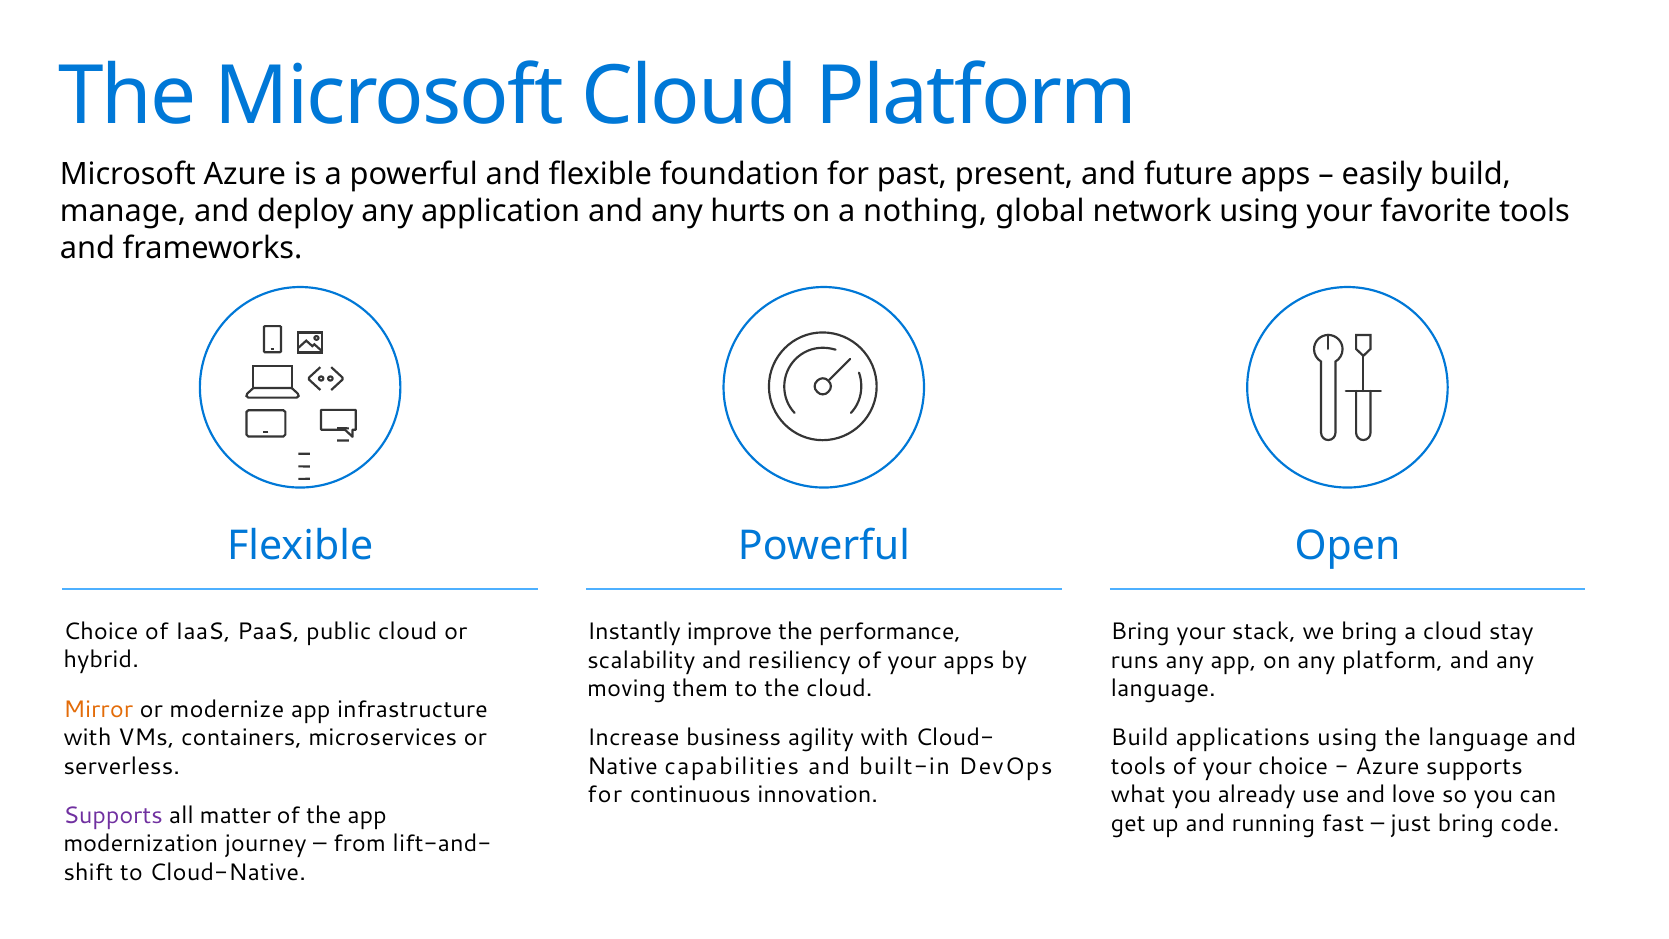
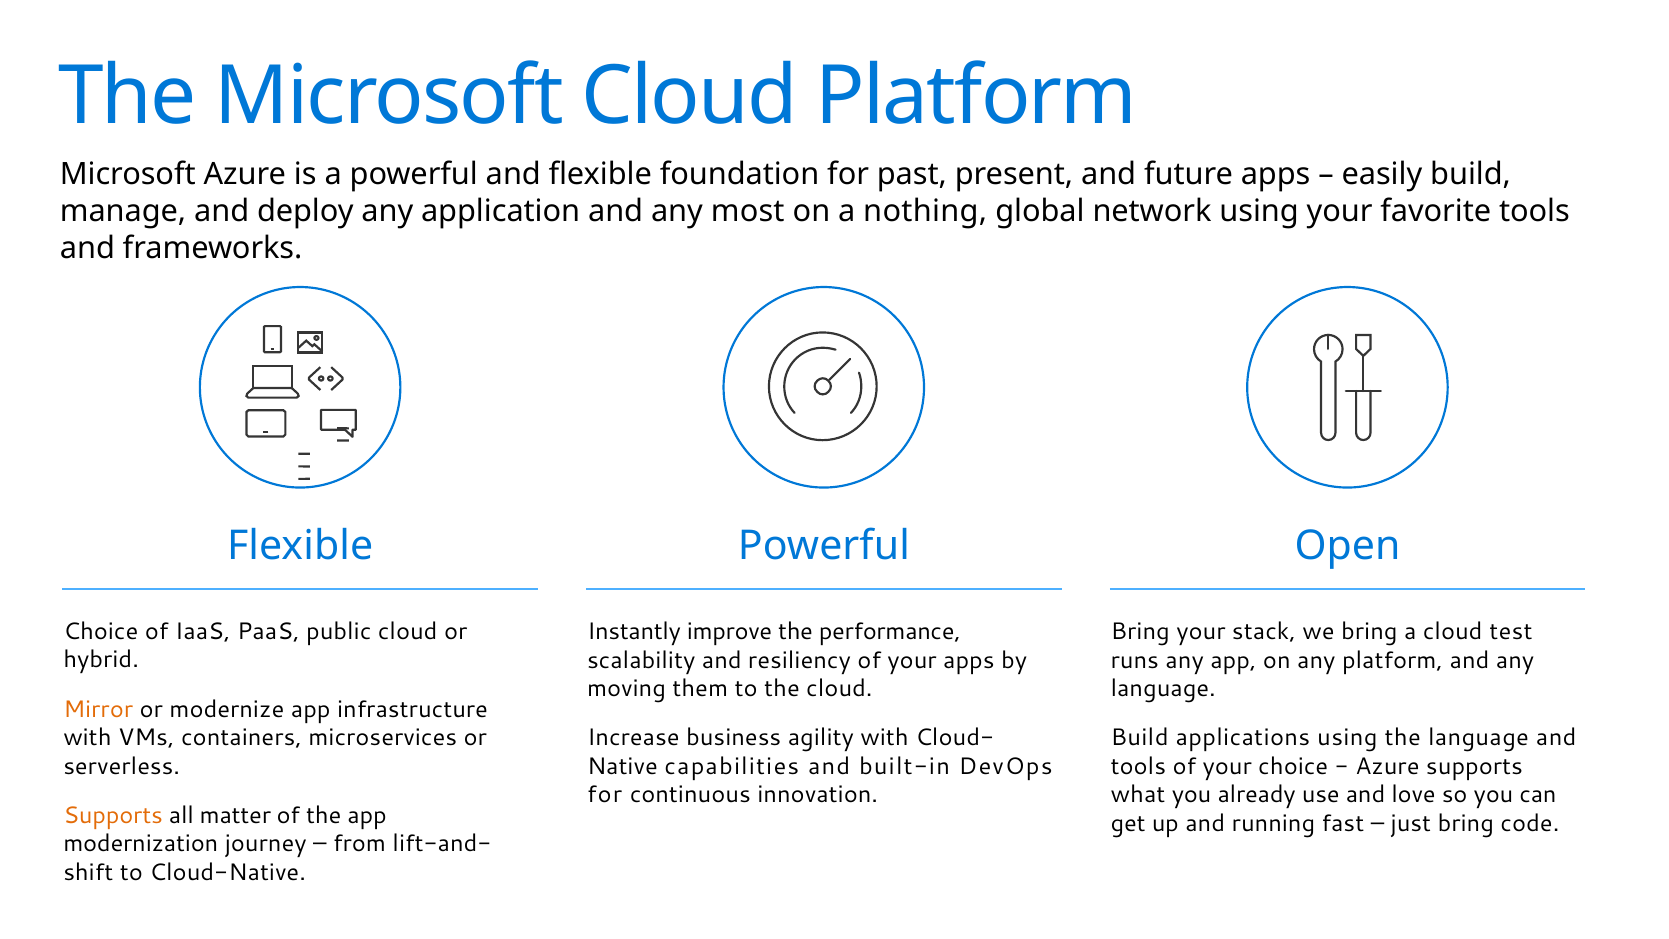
hurts: hurts -> most (748, 211)
stay: stay -> test (1511, 631)
Supports colour: purple -> orange (113, 815)
